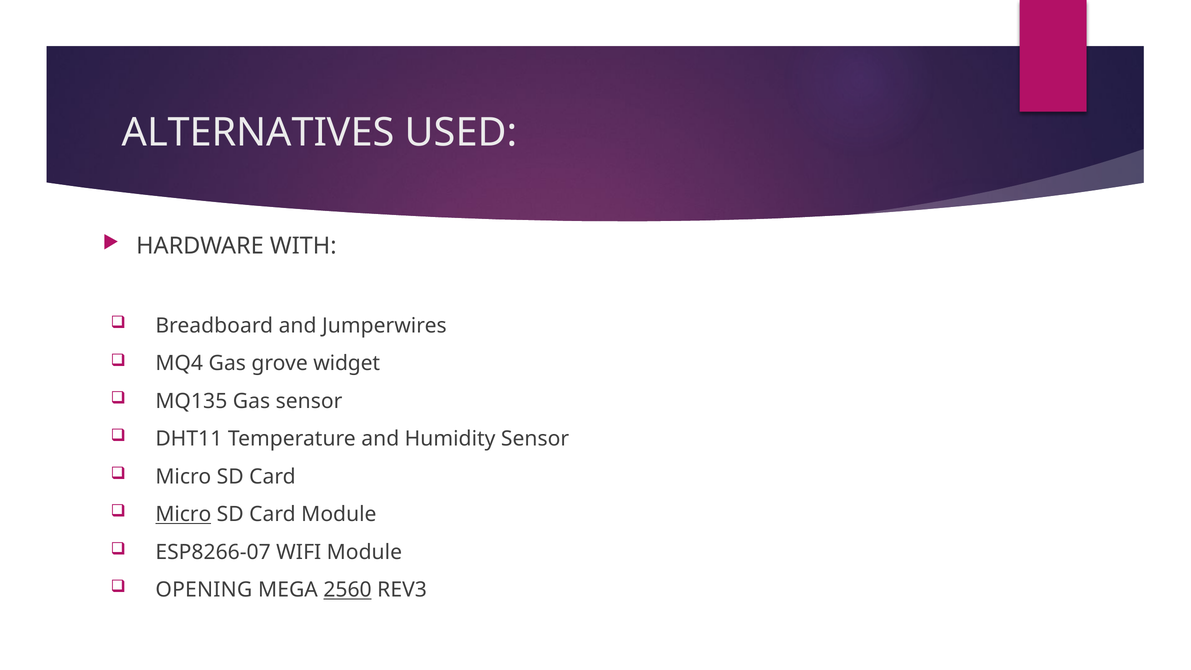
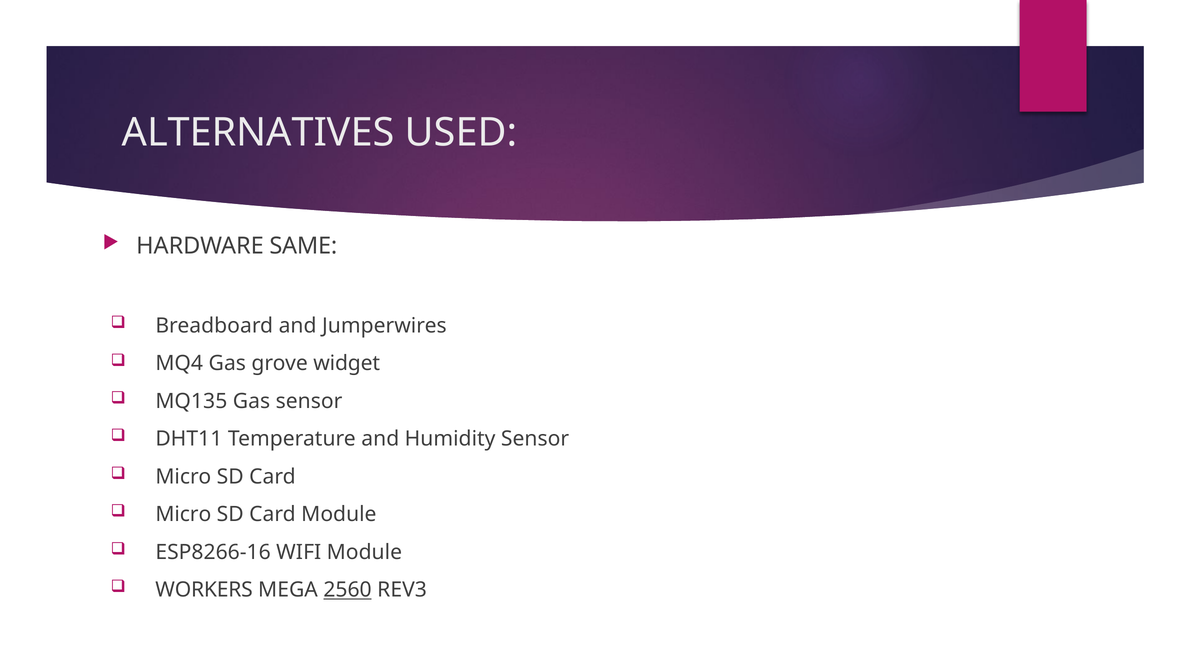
WITH: WITH -> SAME (303, 246)
Micro underline: present -> none (183, 514)
ESP8266-07: ESP8266-07 -> ESP8266-16 (213, 552)
OPENING: OPENING -> WORKERS (204, 590)
